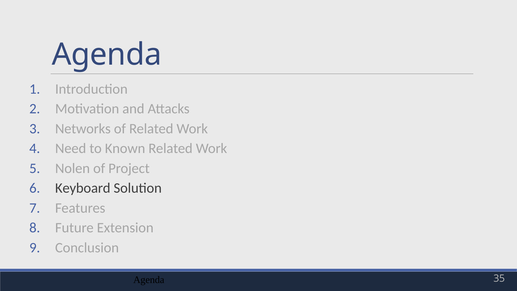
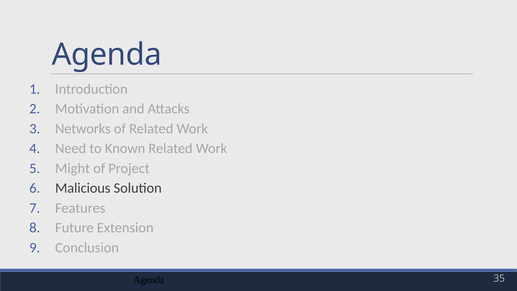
Nolen: Nolen -> Might (73, 168)
Keyboard: Keyboard -> Malicious (83, 188)
